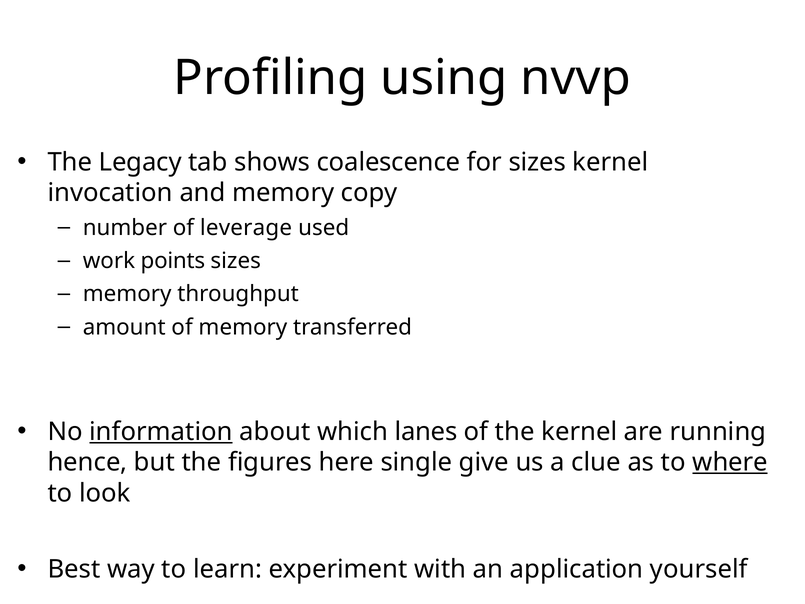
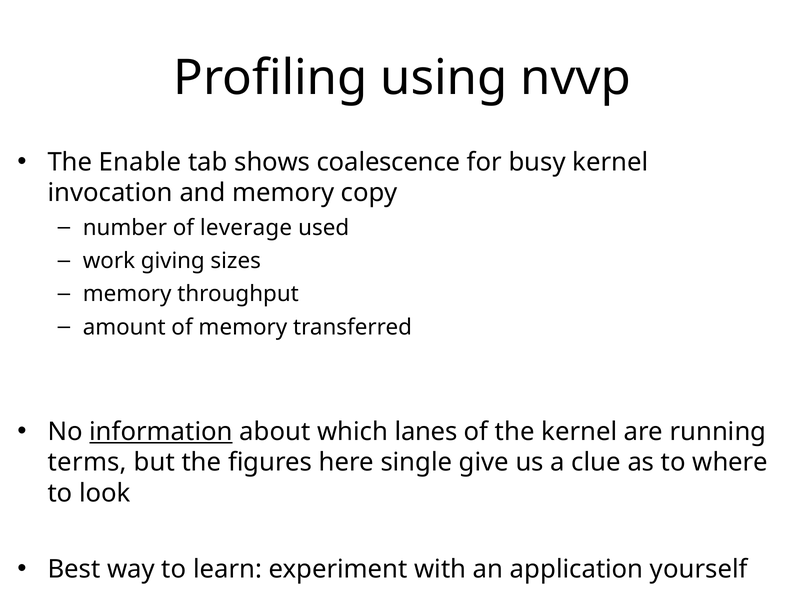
Legacy: Legacy -> Enable (140, 162)
for sizes: sizes -> busy (537, 162)
points: points -> giving (173, 261)
hence: hence -> terms (87, 462)
where underline: present -> none (730, 462)
